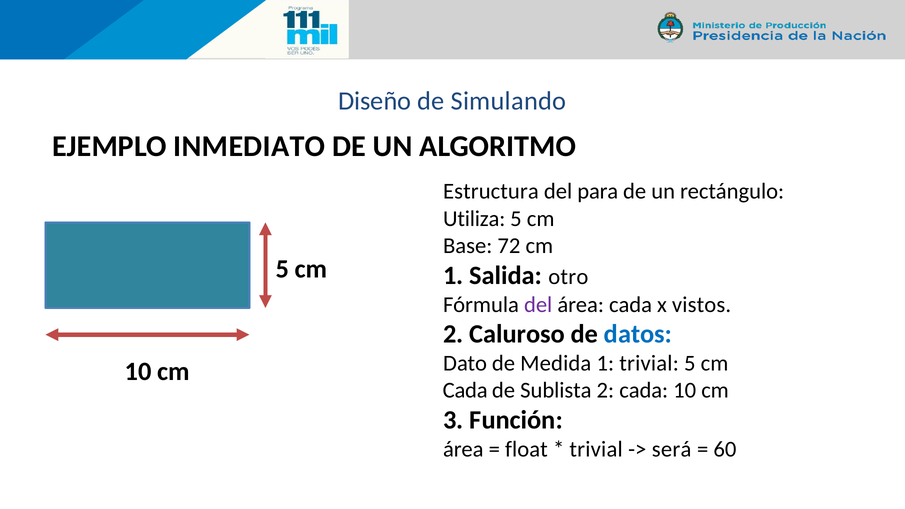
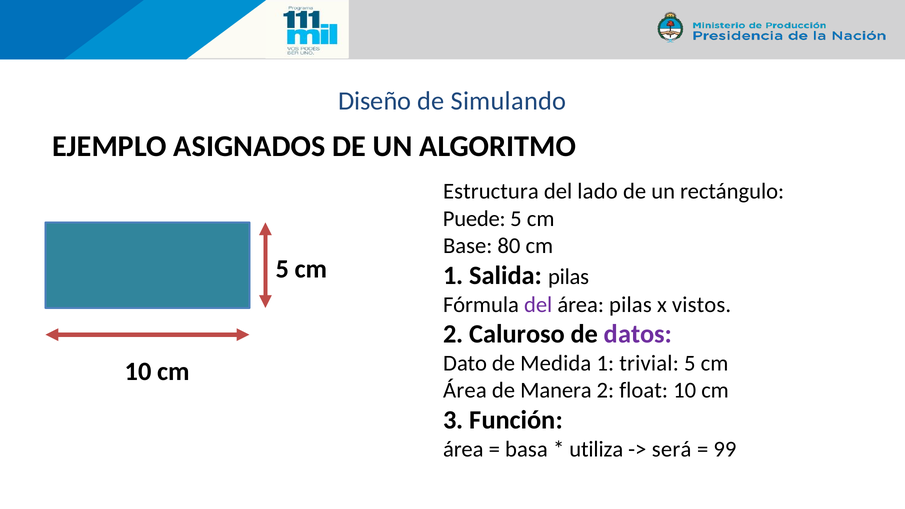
INMEDIATO: INMEDIATO -> ASIGNADOS (249, 146)
para: para -> lado (598, 191)
Utiliza: Utiliza -> Puede (474, 219)
72: 72 -> 80 (509, 246)
Salida otro: otro -> pilas (569, 277)
área cada: cada -> pilas (630, 305)
datos colour: blue -> purple (638, 334)
Cada: Cada -> Área (465, 391)
Sublista: Sublista -> Manera (556, 391)
2 cada: cada -> float (644, 391)
float: float -> basa (526, 449)
trivial: trivial -> utiliza (596, 449)
60: 60 -> 99 (725, 449)
